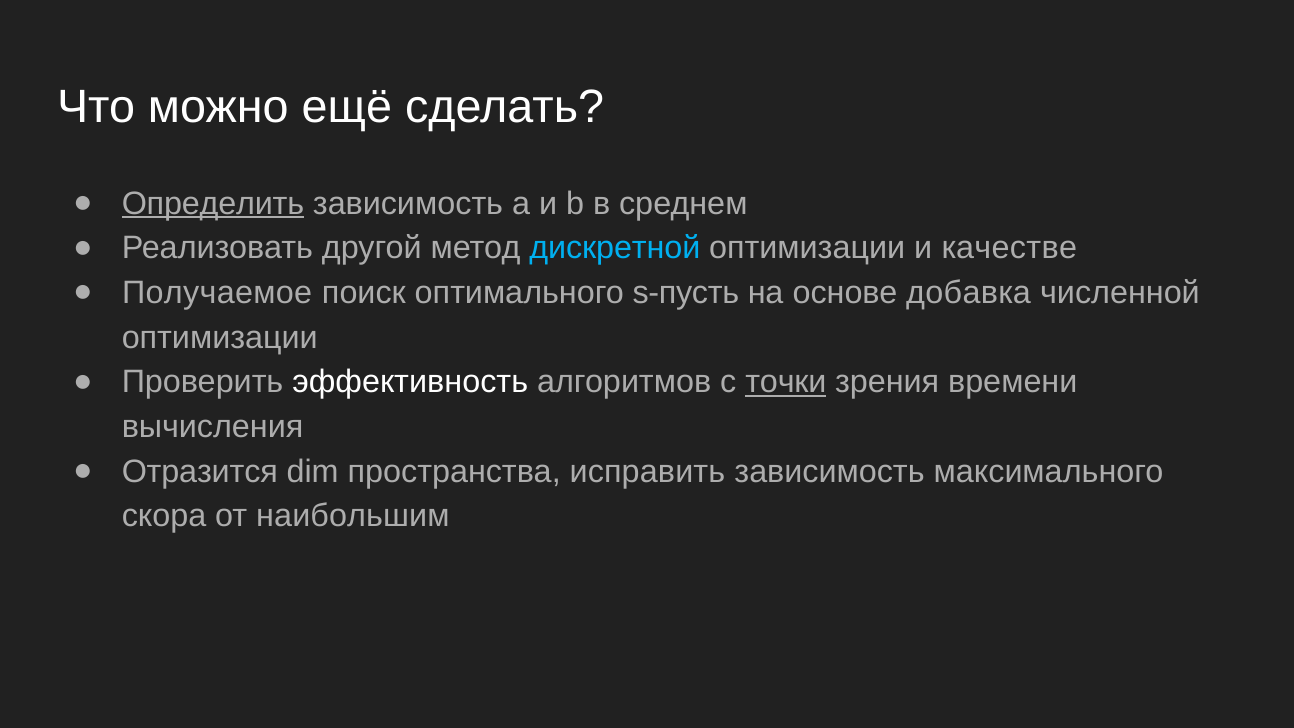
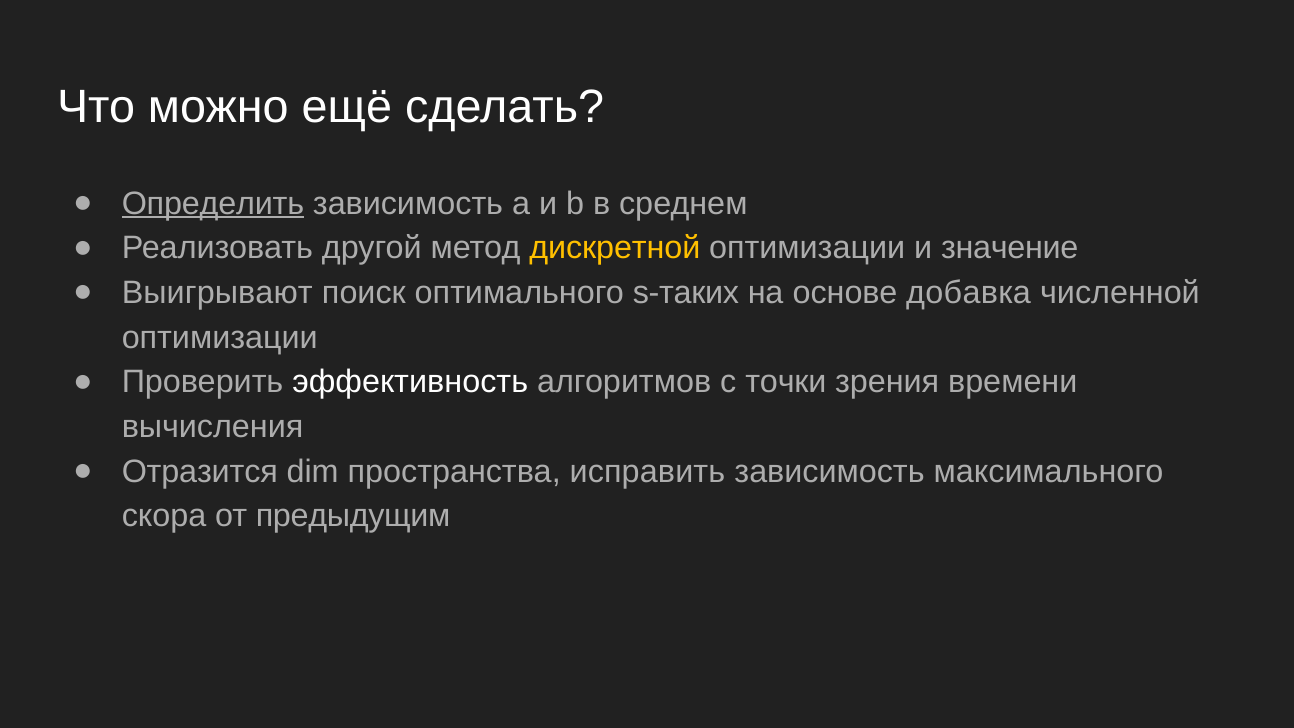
дискретной colour: light blue -> yellow (615, 248)
качестве: качестве -> значение (1010, 248)
Получаемое: Получаемое -> Выигрывают (217, 293)
s-пусть: s-пусть -> s-таких (686, 293)
точки underline: present -> none (786, 382)
наибольшим: наибольшим -> предыдущим (353, 516)
